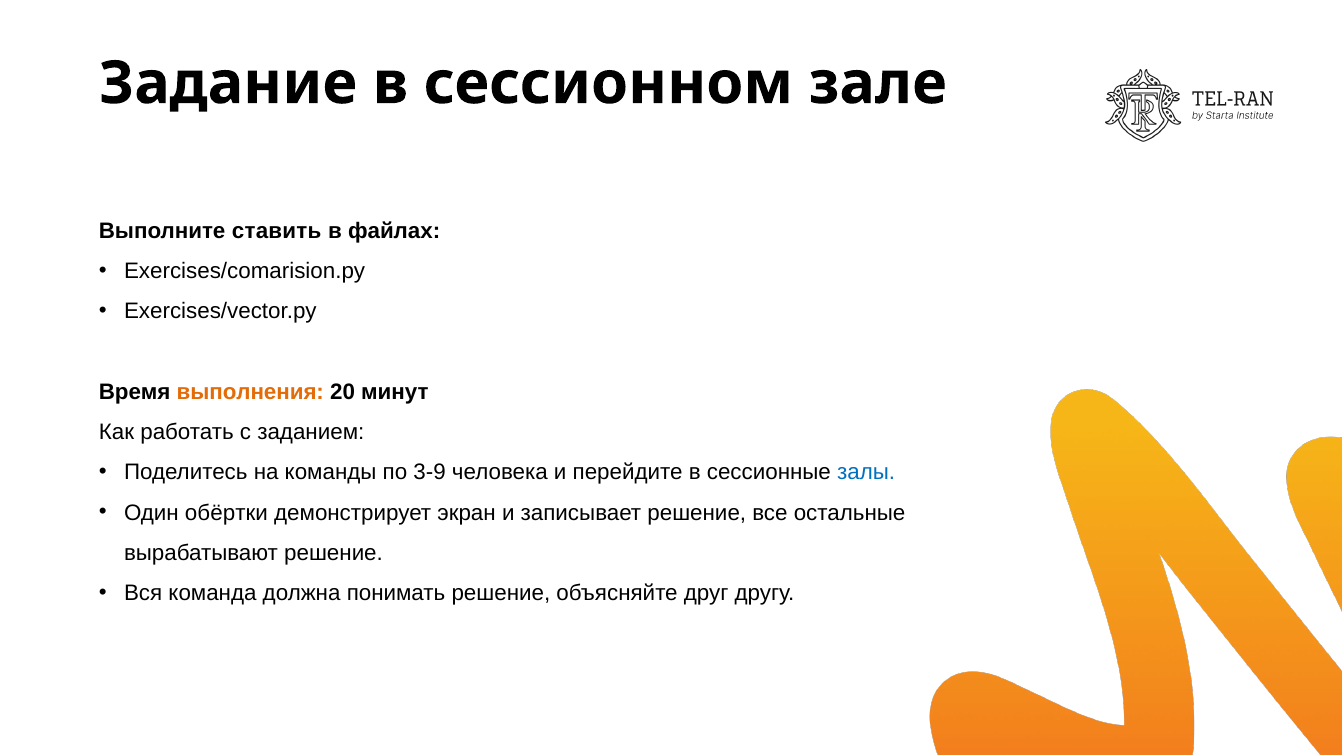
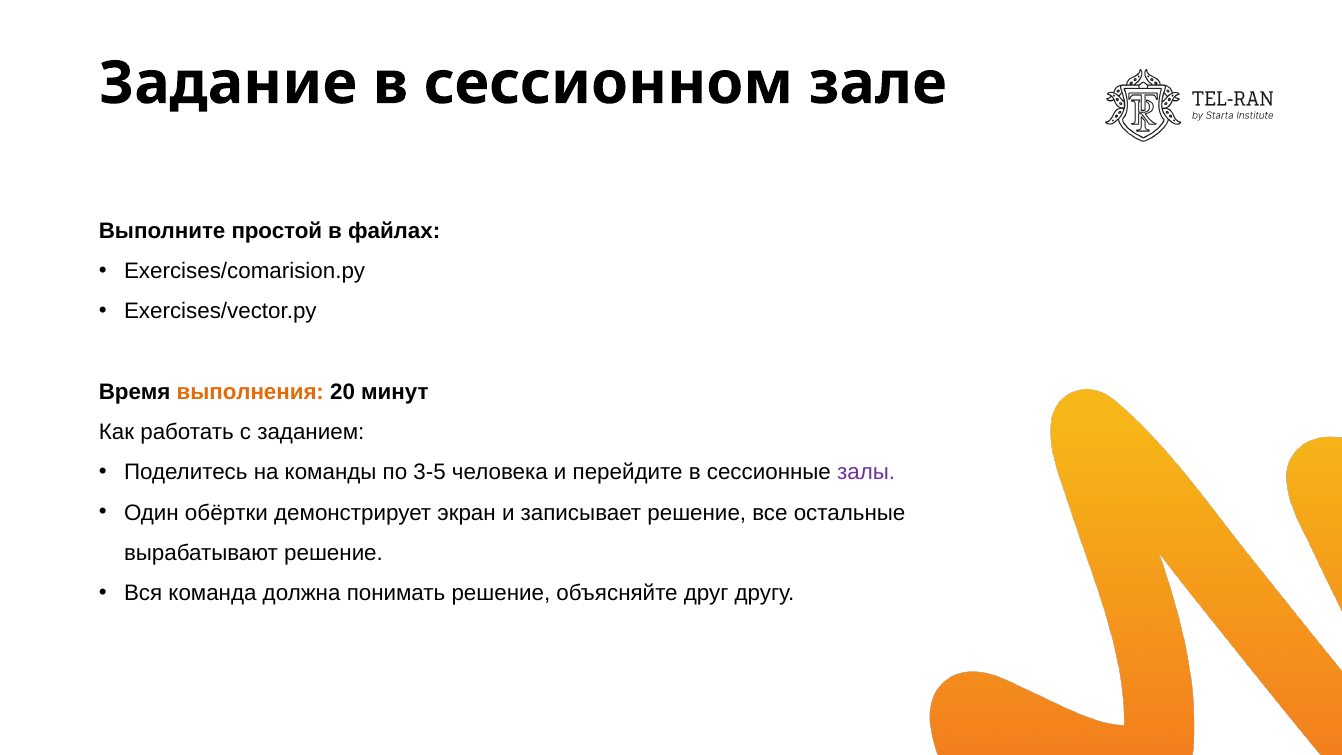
ставить: ставить -> простой (277, 231)
3-9: 3-9 -> 3-5 (430, 472)
залы colour: blue -> purple (866, 472)
